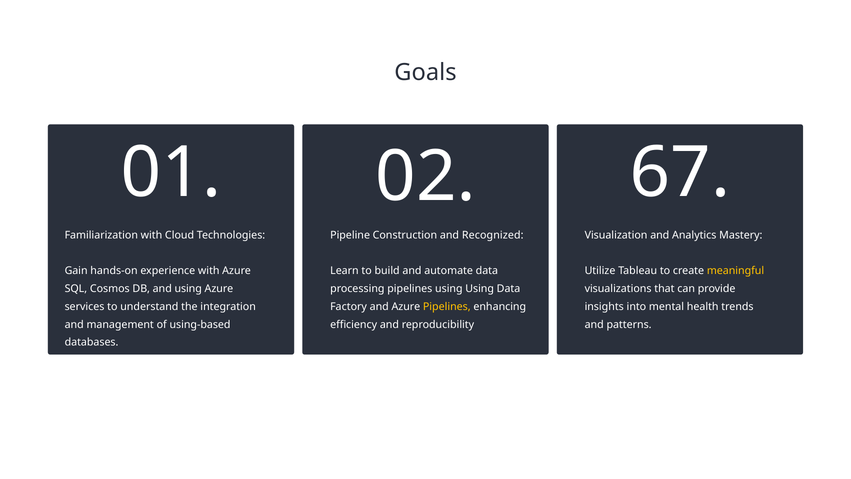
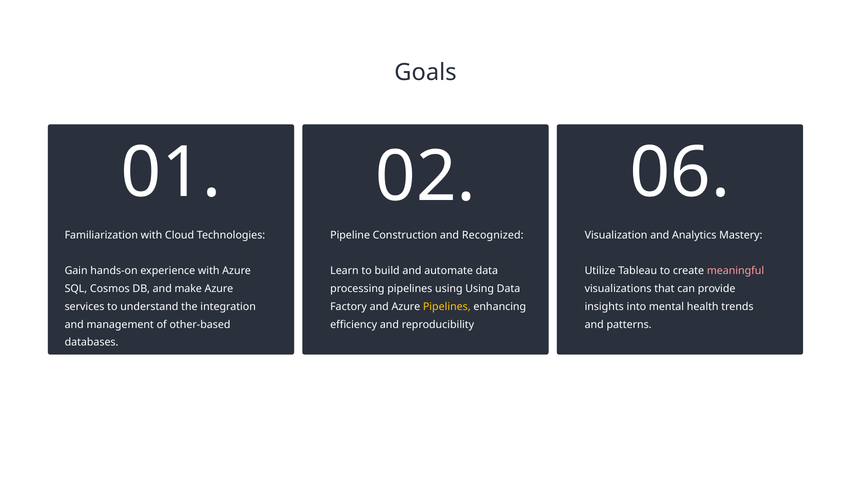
67: 67 -> 06 (680, 173)
meaningful colour: yellow -> pink (736, 271)
and using: using -> make (188, 289)
using-based: using-based -> other-based (200, 324)
